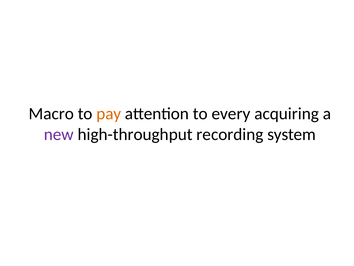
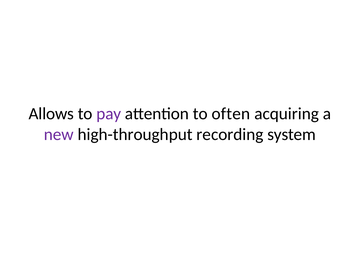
Macro: Macro -> Allows (51, 114)
pay colour: orange -> purple (109, 114)
every: every -> often (231, 114)
